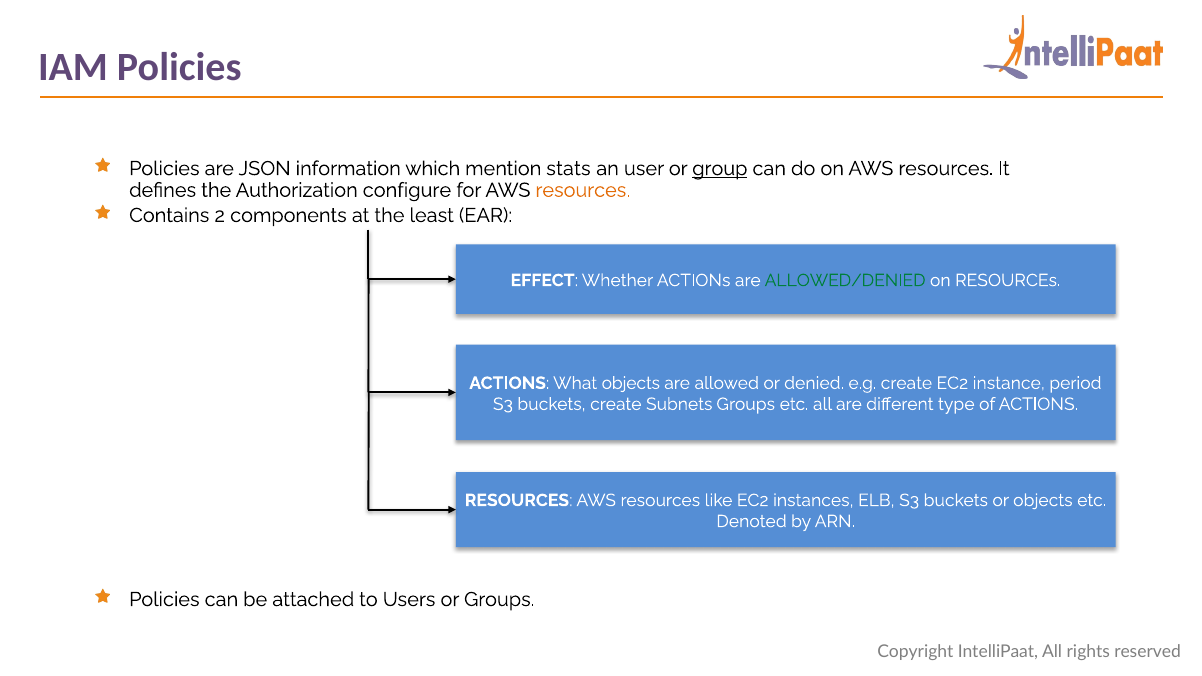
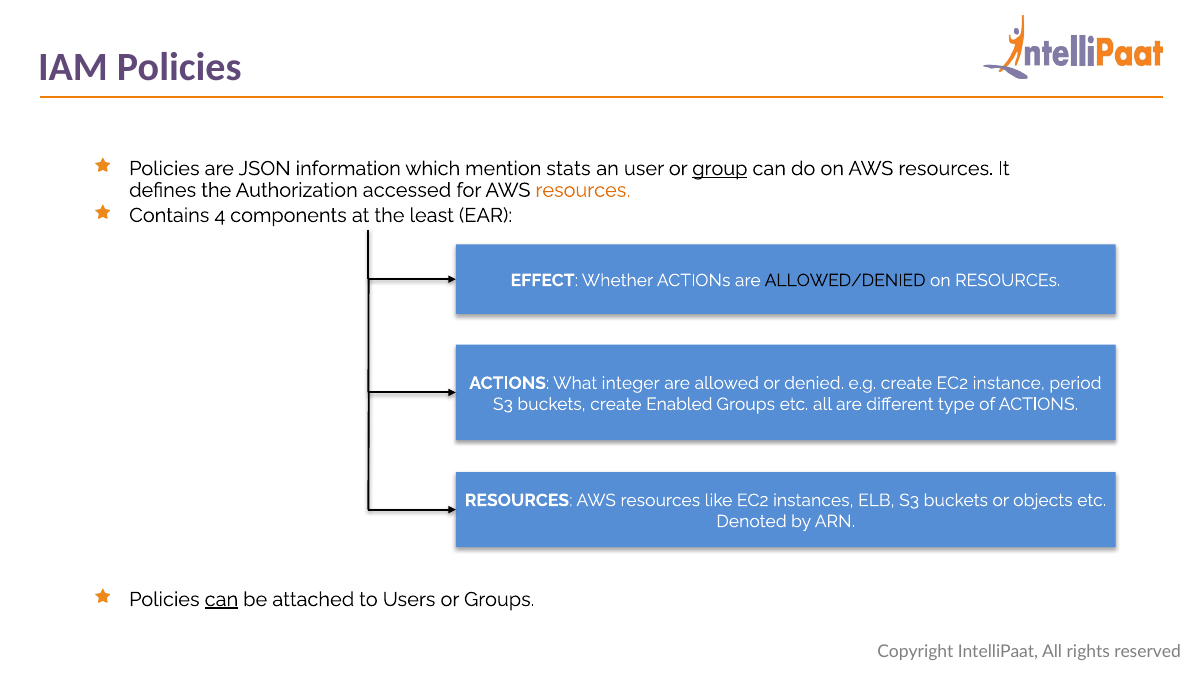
configure: configure -> accessed (407, 190)
2: 2 -> 4 (220, 215)
ALLOWED/DENIED colour: green -> black (845, 280)
What objects: objects -> integer (631, 383)
Subnets: Subnets -> Enabled (679, 404)
can underline: none -> present (221, 600)
